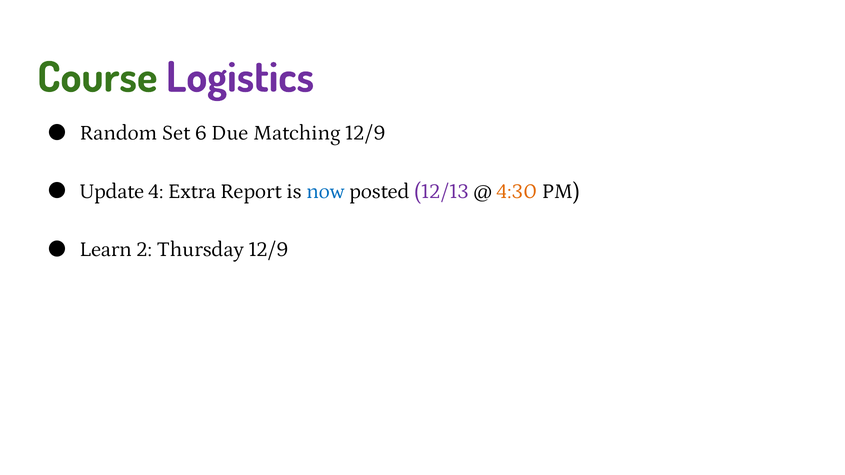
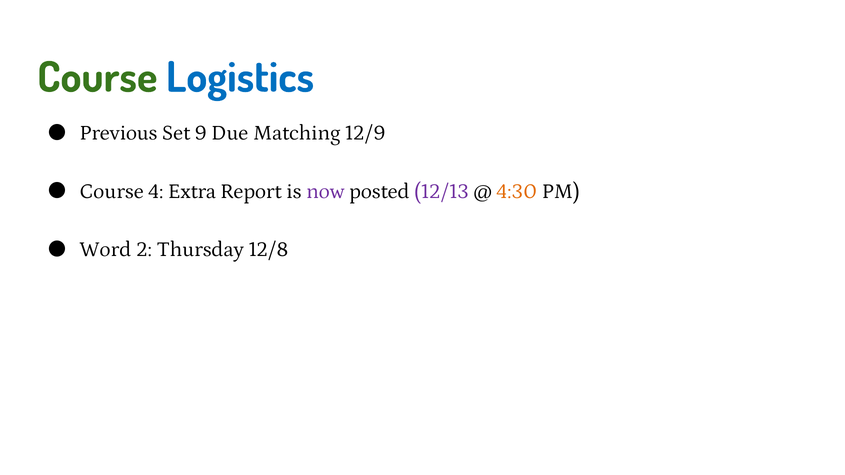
Logistics colour: purple -> blue (240, 78)
Random: Random -> Previous (118, 133)
6: 6 -> 9 (201, 133)
Update: Update -> Course (112, 191)
now colour: blue -> purple (325, 191)
Learn: Learn -> Word (105, 249)
Thursday 12/9: 12/9 -> 12/8 (268, 249)
